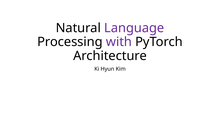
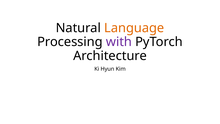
Language colour: purple -> orange (134, 28)
